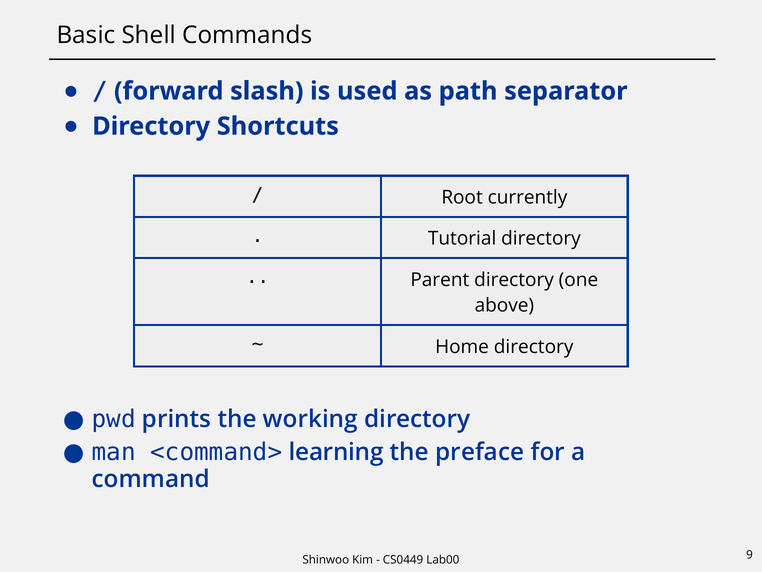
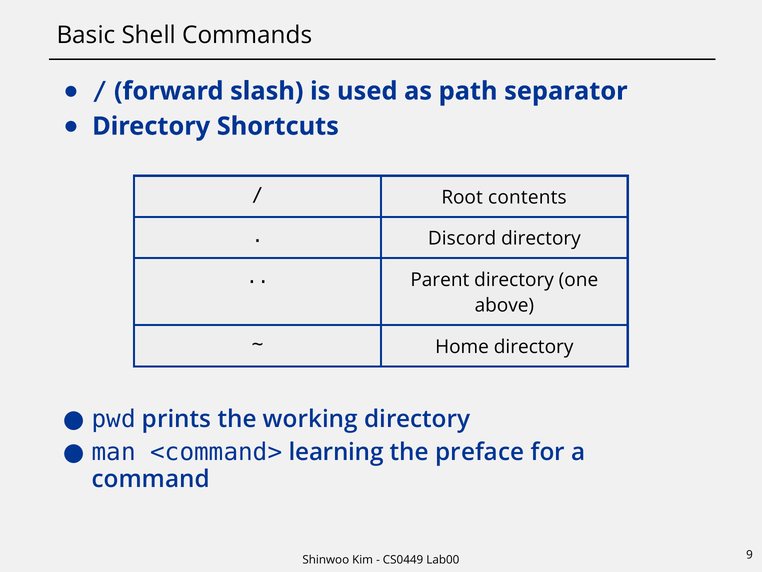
currently: currently -> contents (527, 197)
Tutorial: Tutorial -> Discord (462, 238)
